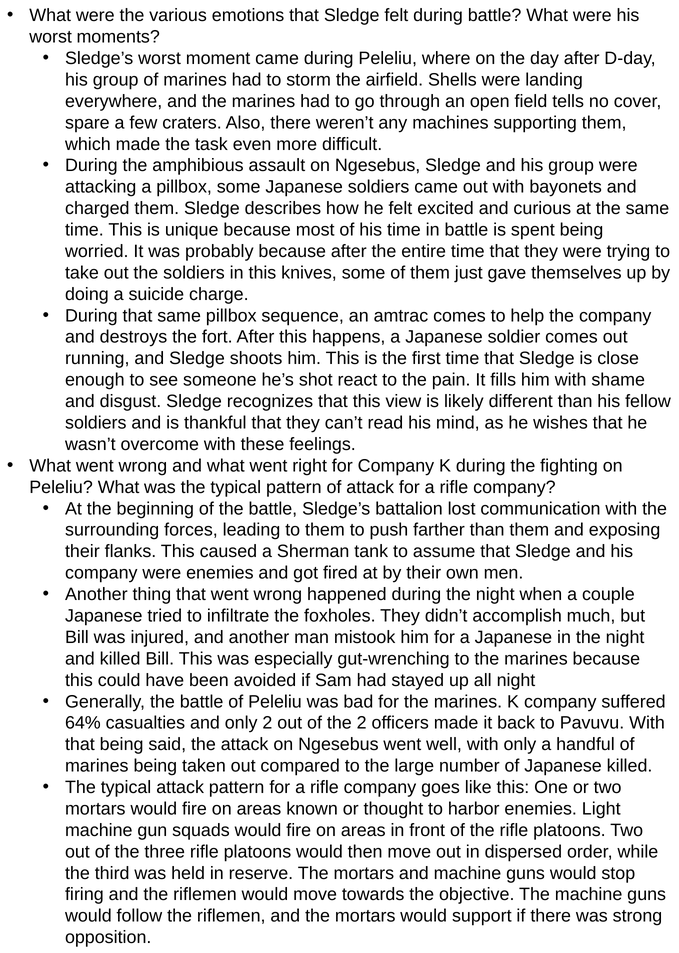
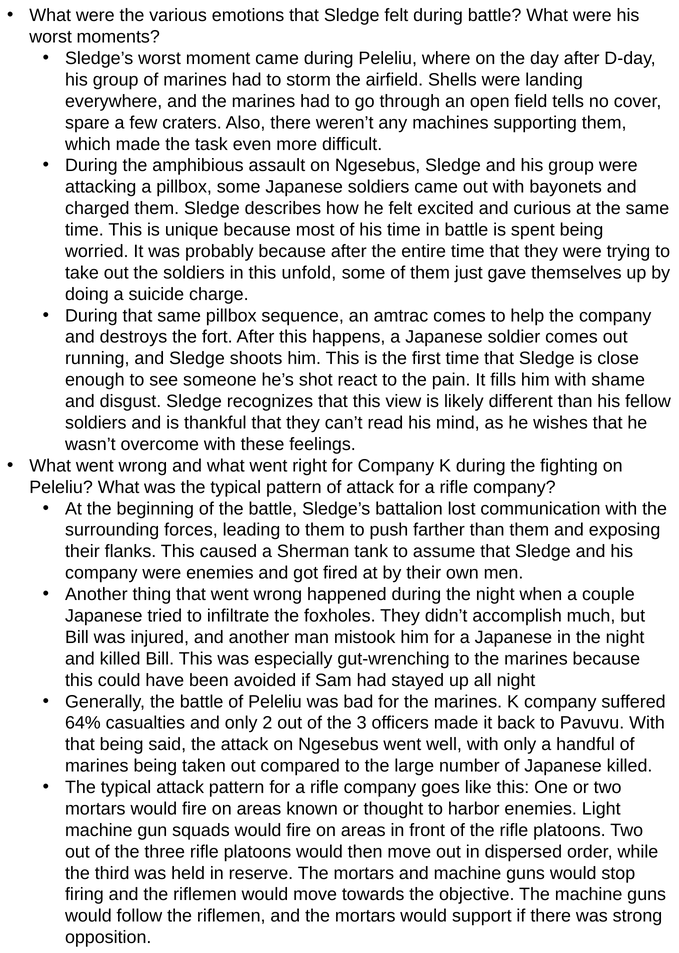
knives: knives -> unfold (309, 273)
the 2: 2 -> 3 (362, 723)
